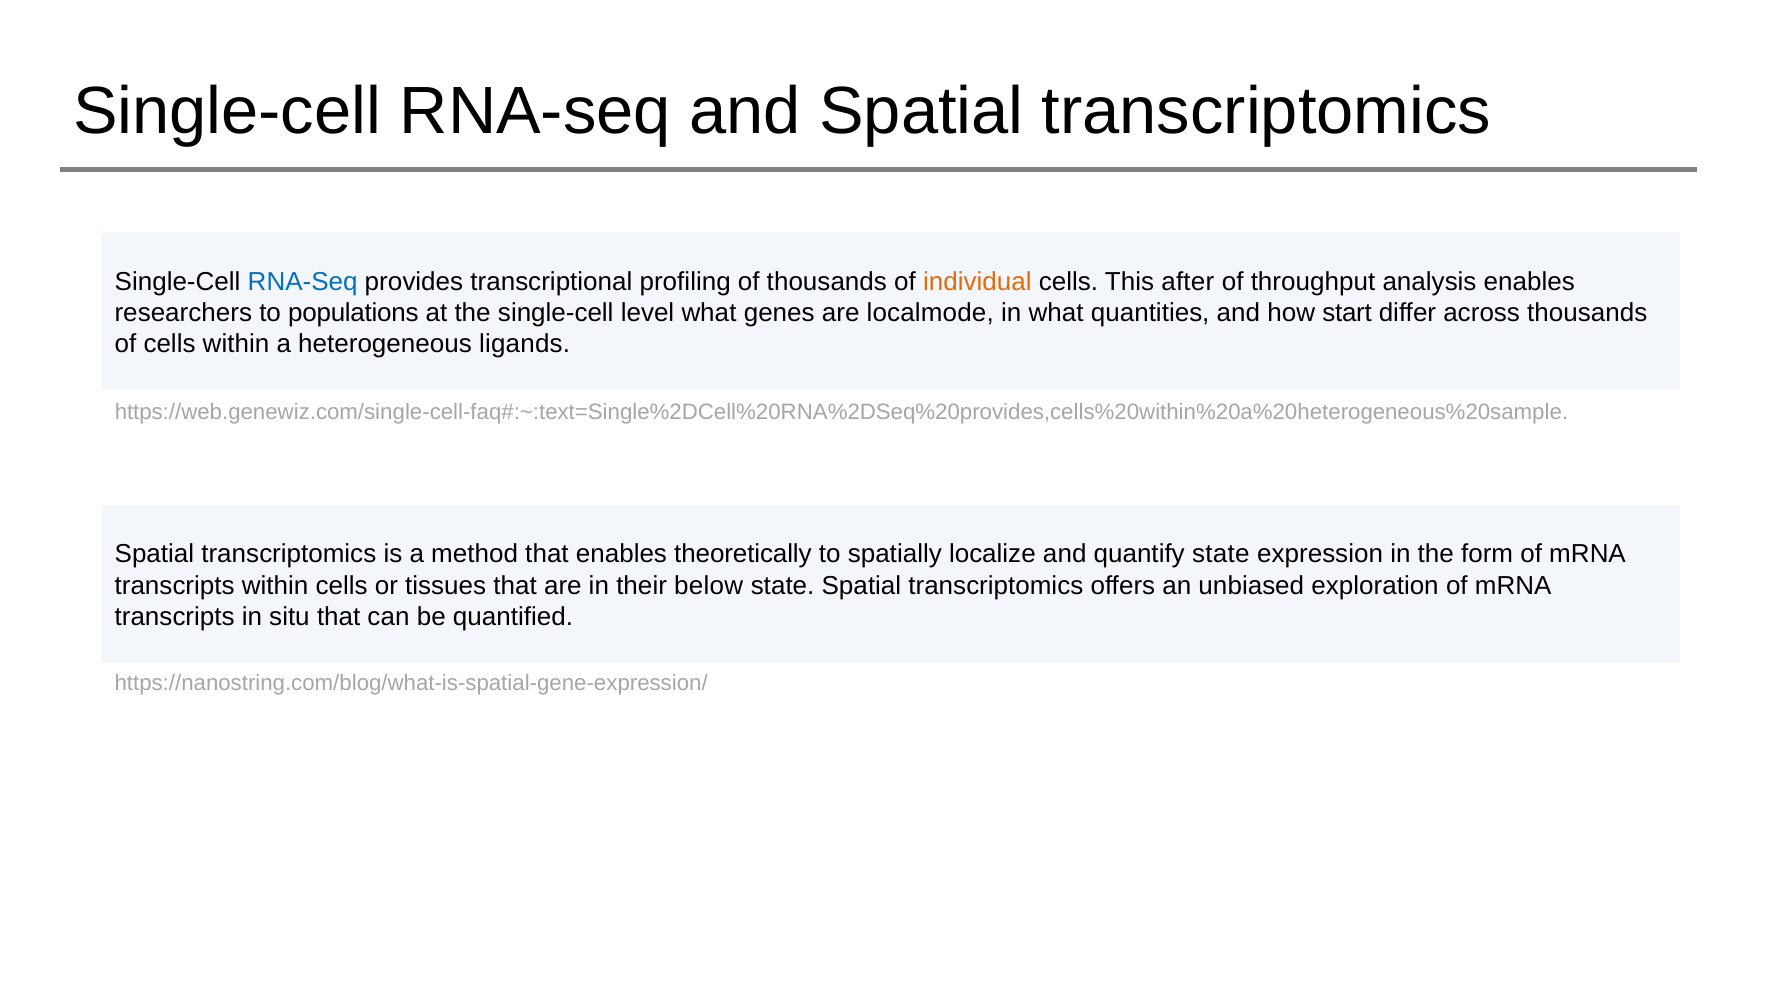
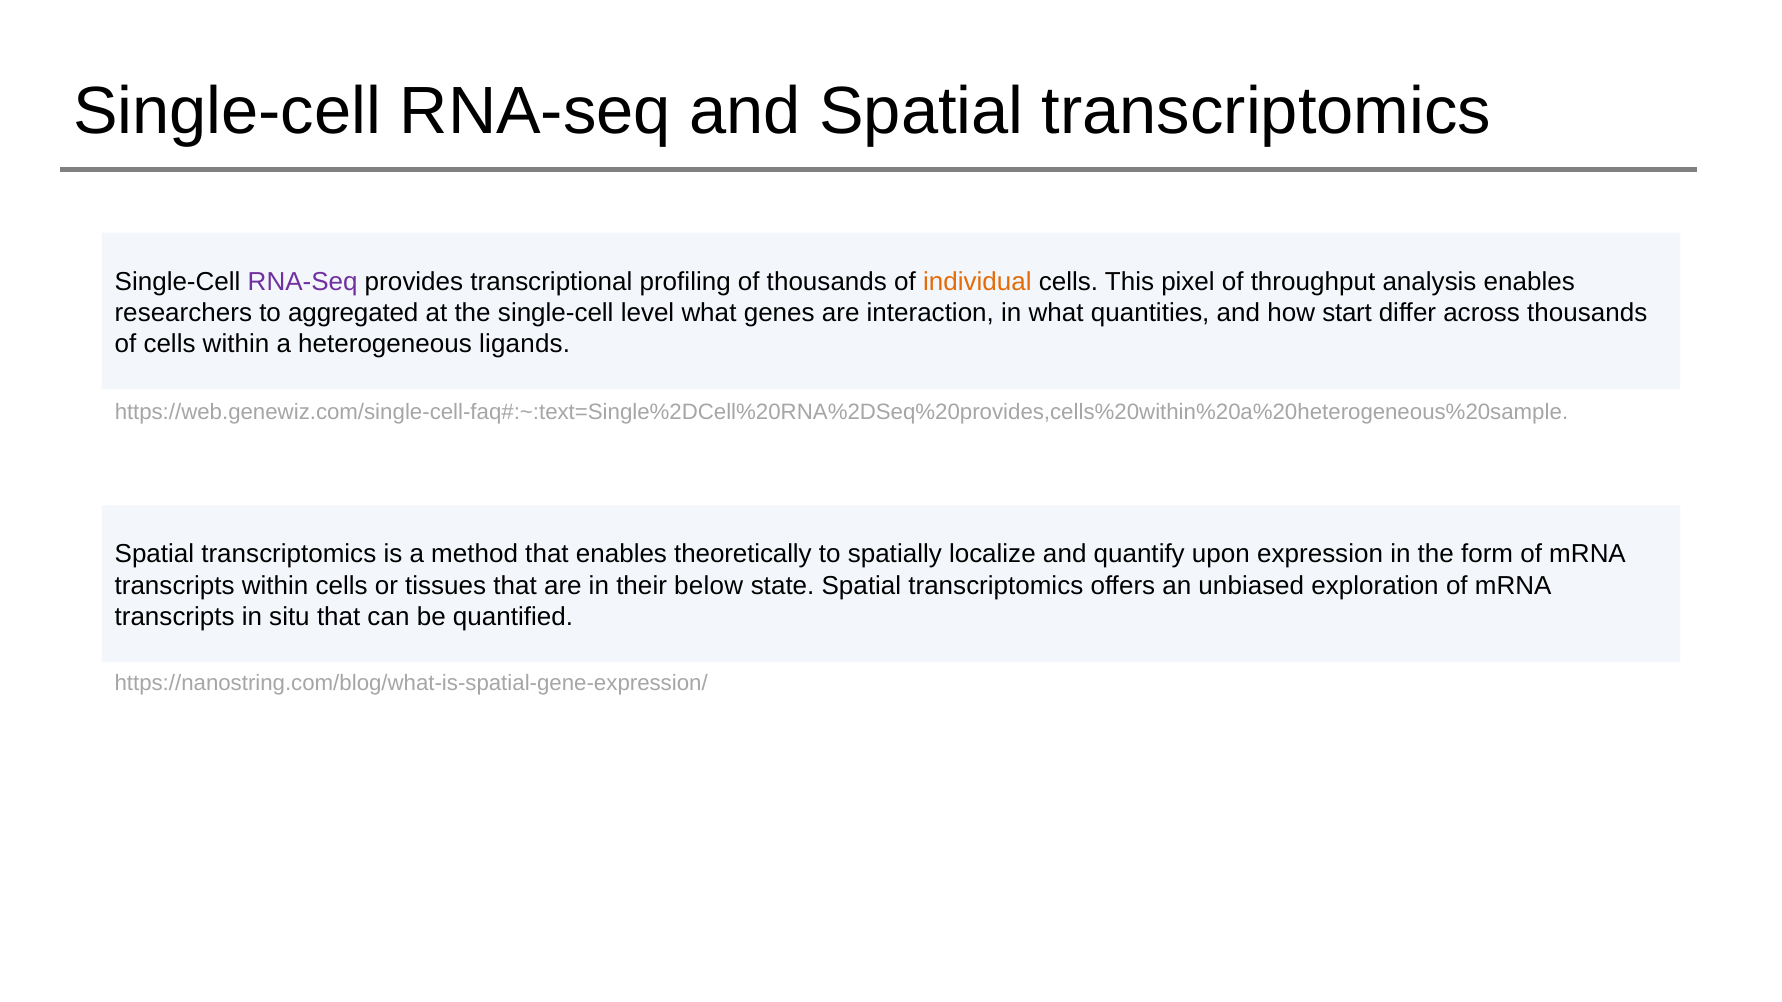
RNA-Seq colour: blue -> purple (303, 282)
after: after -> pixel (1188, 282)
populations: populations -> aggregated (353, 313)
localmode: localmode -> interaction (930, 313)
quantify state: state -> upon (1221, 554)
